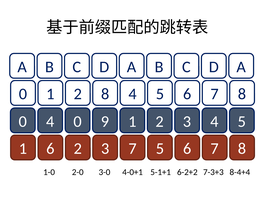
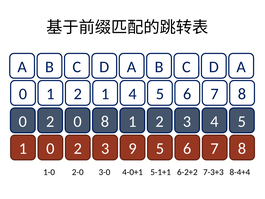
2 8: 8 -> 1 (105, 94)
4: 4 -> 2 (50, 121)
0 9: 9 -> 8 (105, 121)
1 6: 6 -> 0 (50, 148)
3 7: 7 -> 9 (133, 148)
